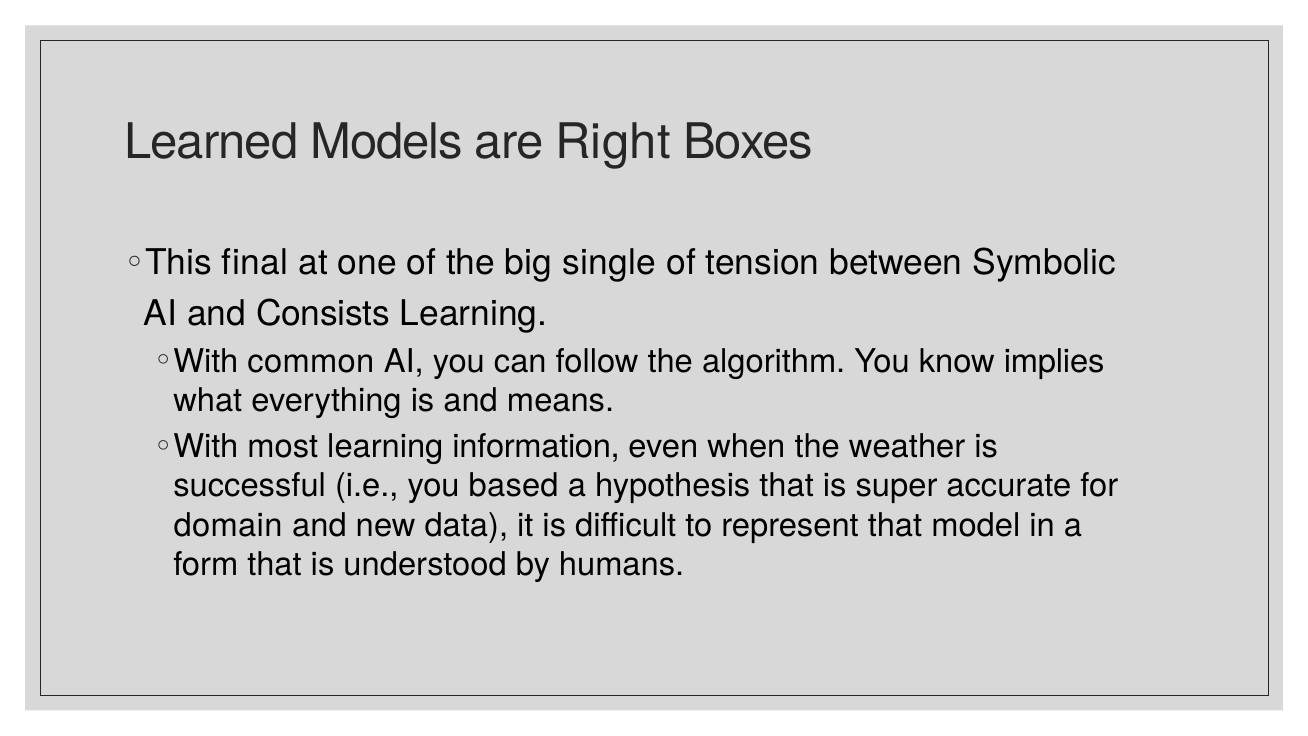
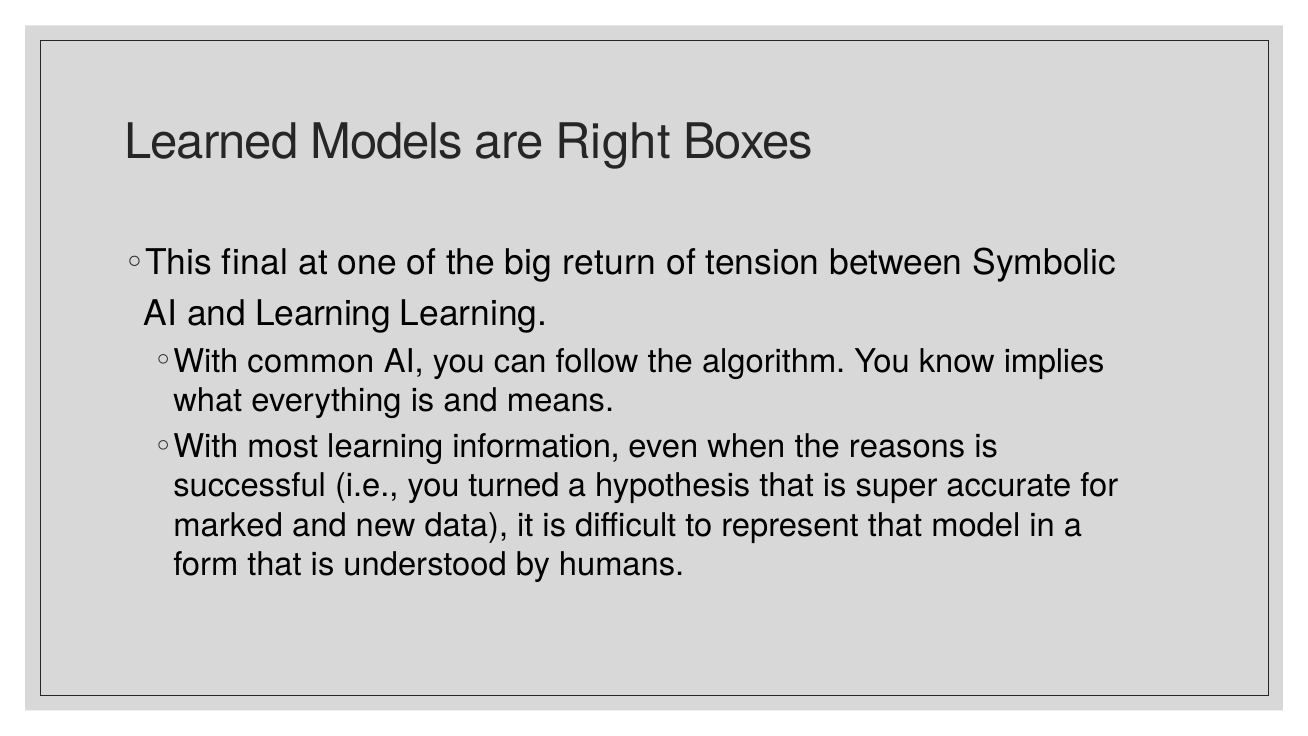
single: single -> return (609, 263)
and Consists: Consists -> Learning (323, 314)
weather: weather -> reasons (907, 447)
based: based -> turned (514, 486)
domain: domain -> marked (228, 525)
